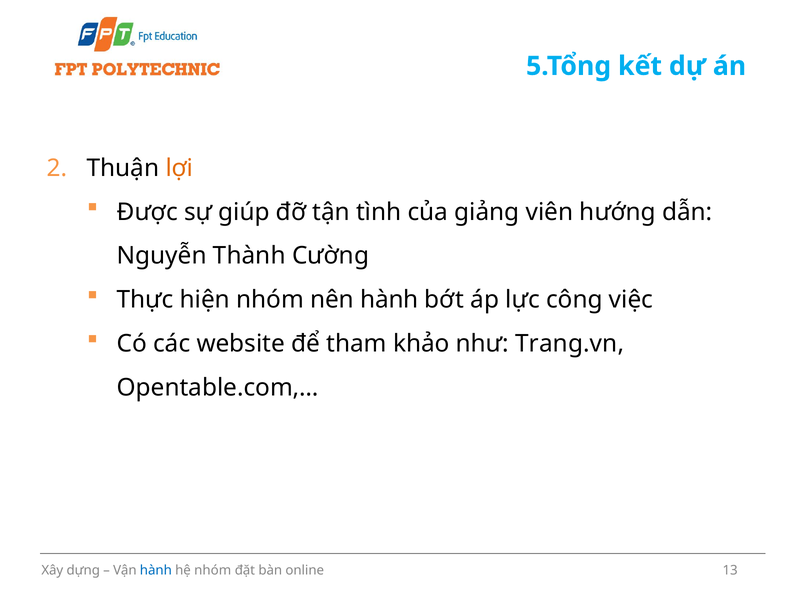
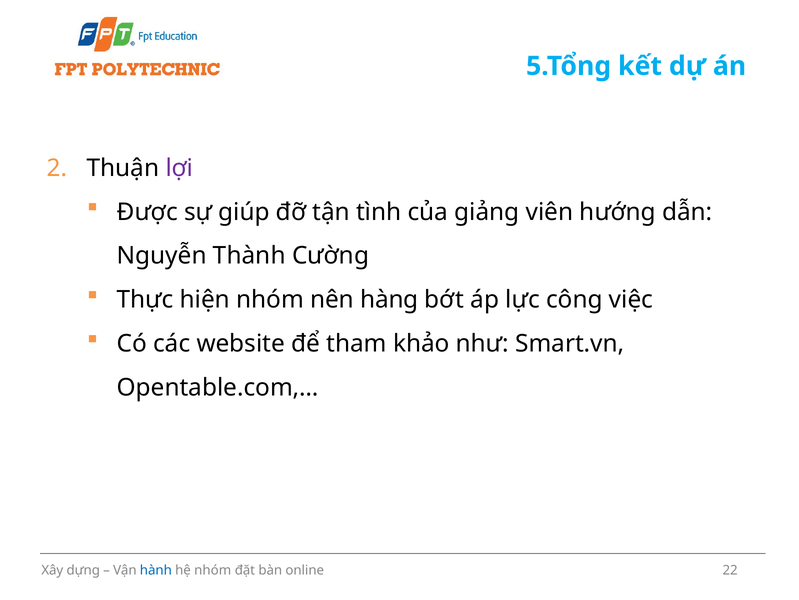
lợi colour: orange -> purple (179, 168)
nên hành: hành -> hàng (389, 299)
Trang.vn: Trang.vn -> Smart.vn (570, 343)
13: 13 -> 22 (730, 570)
